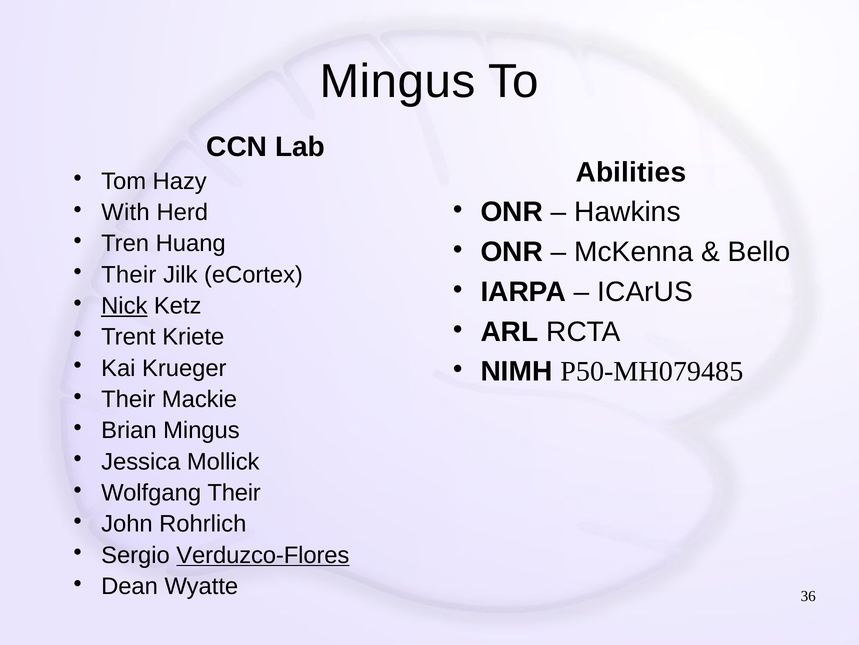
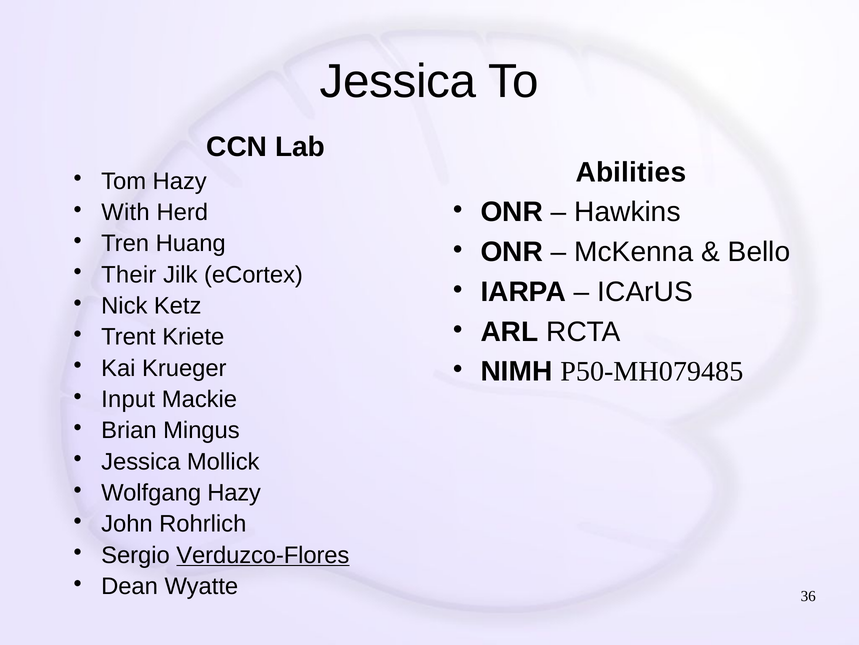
Mingus: Mingus -> Jessica (398, 81)
Nick underline: present -> none (124, 306)
Their: Their -> Input (128, 399)
Wolfgang Their: Their -> Hazy (234, 493)
